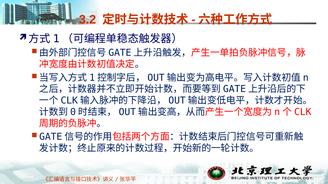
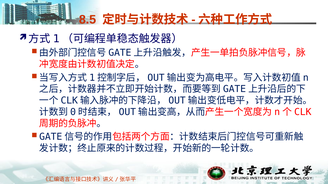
3.2: 3.2 -> 8.5 (87, 20)
